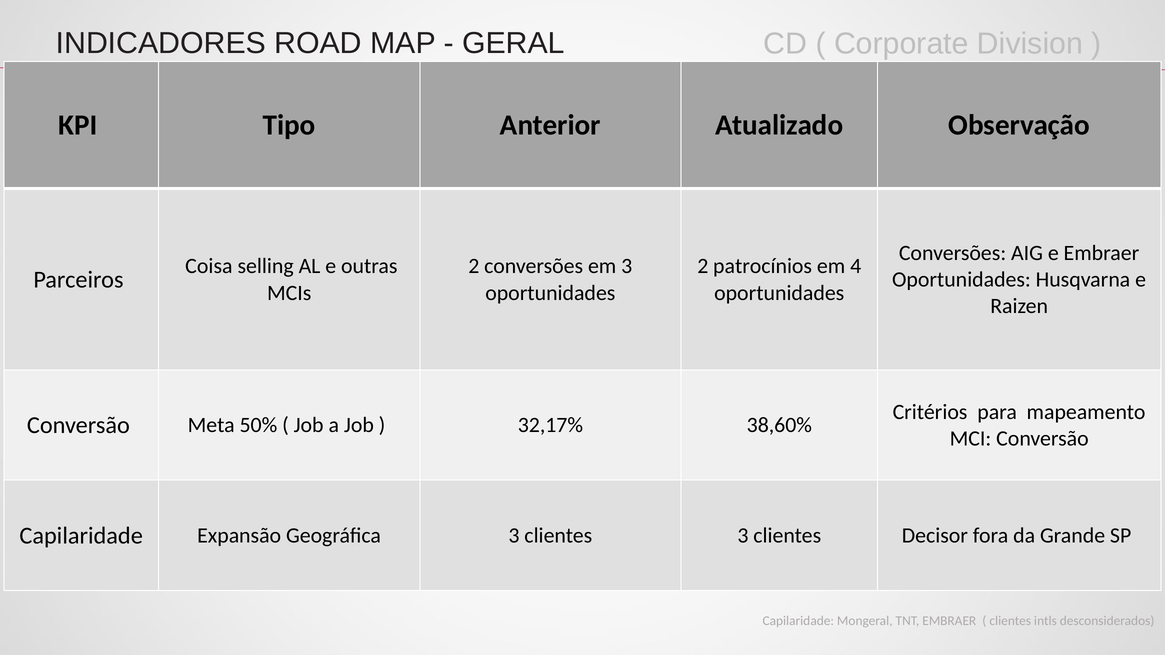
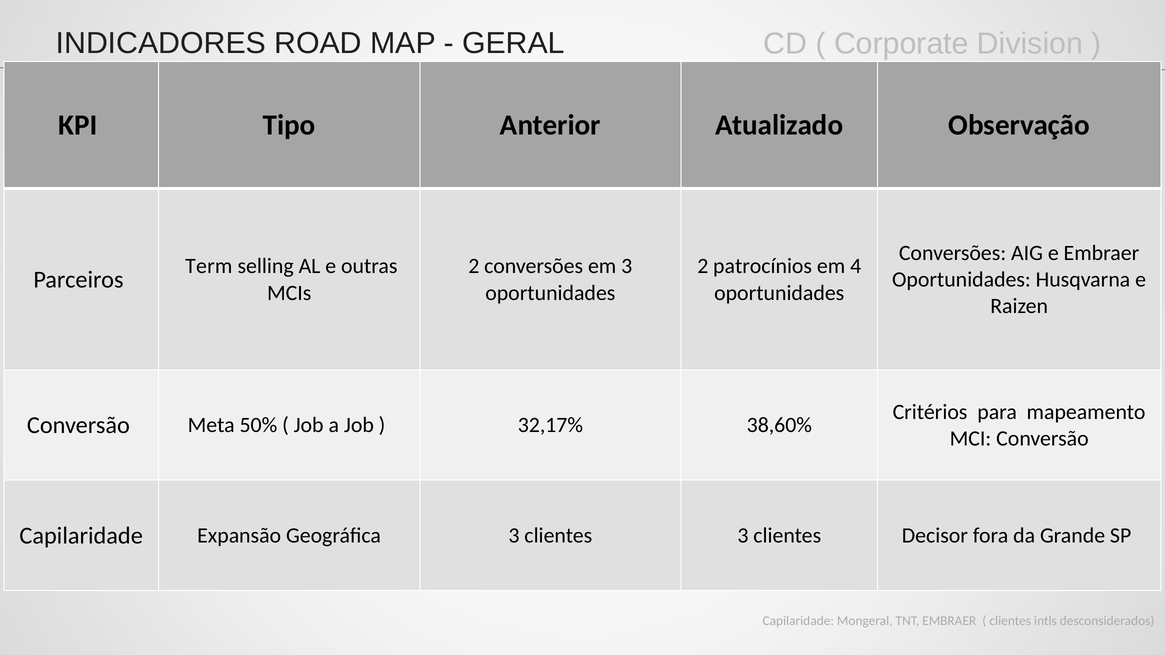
Coisa: Coisa -> Term (209, 266)
